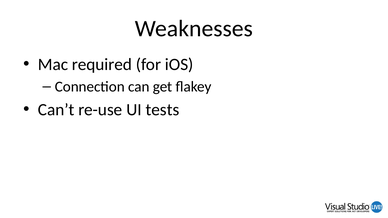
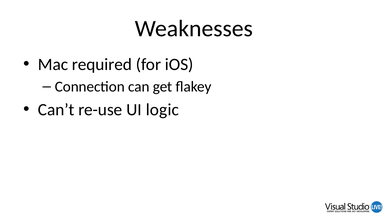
tests: tests -> logic (162, 110)
